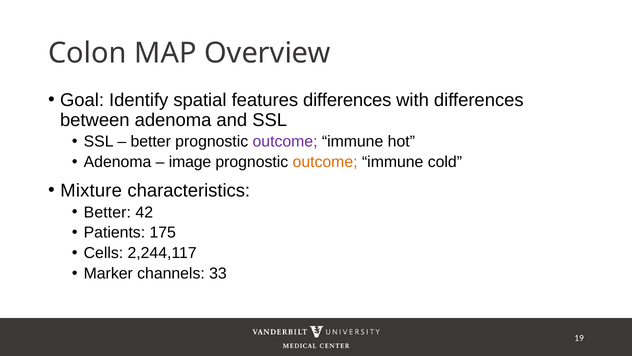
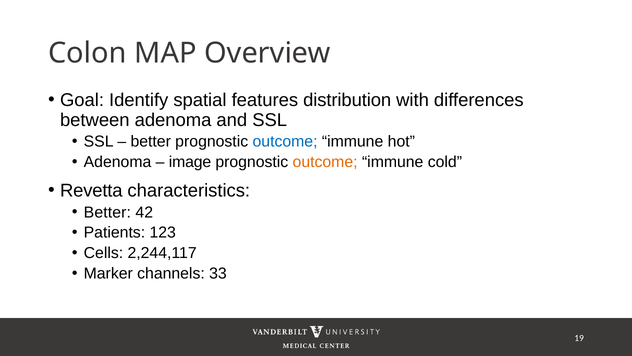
features differences: differences -> distribution (347, 100)
outcome colour: purple -> blue (285, 142)
Mixture: Mixture -> Revetta (91, 190)
175: 175 -> 123 (163, 232)
